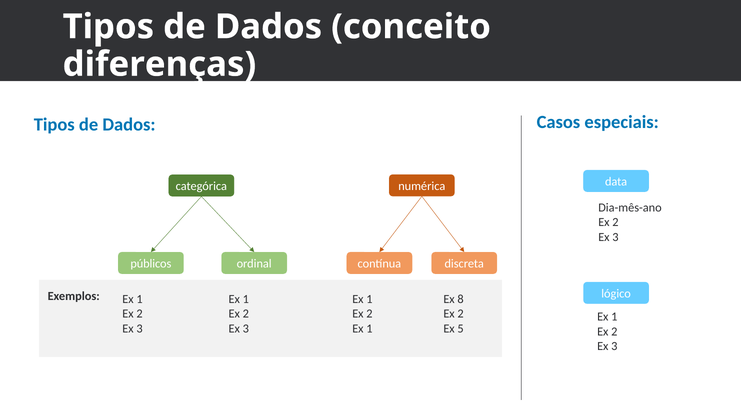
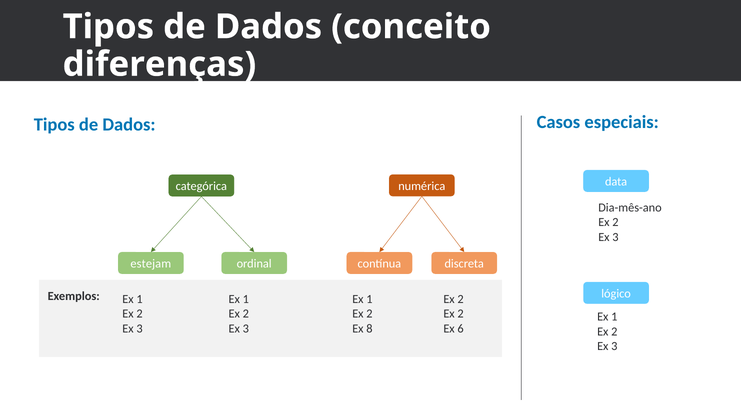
públicos: públicos -> estejam (151, 264)
8: 8 -> 2 (461, 299)
1: 1 -> 8 (369, 328)
5: 5 -> 6 (461, 328)
